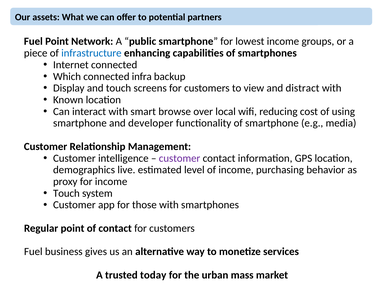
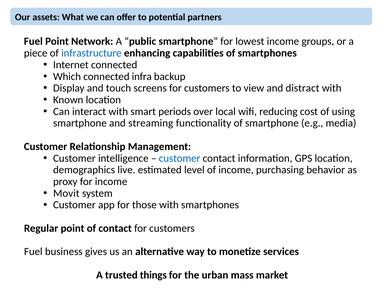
browse: browse -> periods (175, 111)
developer: developer -> streaming (151, 123)
customer colour: purple -> blue (180, 158)
Touch: Touch -> Movit (66, 193)
today: today -> things (153, 275)
